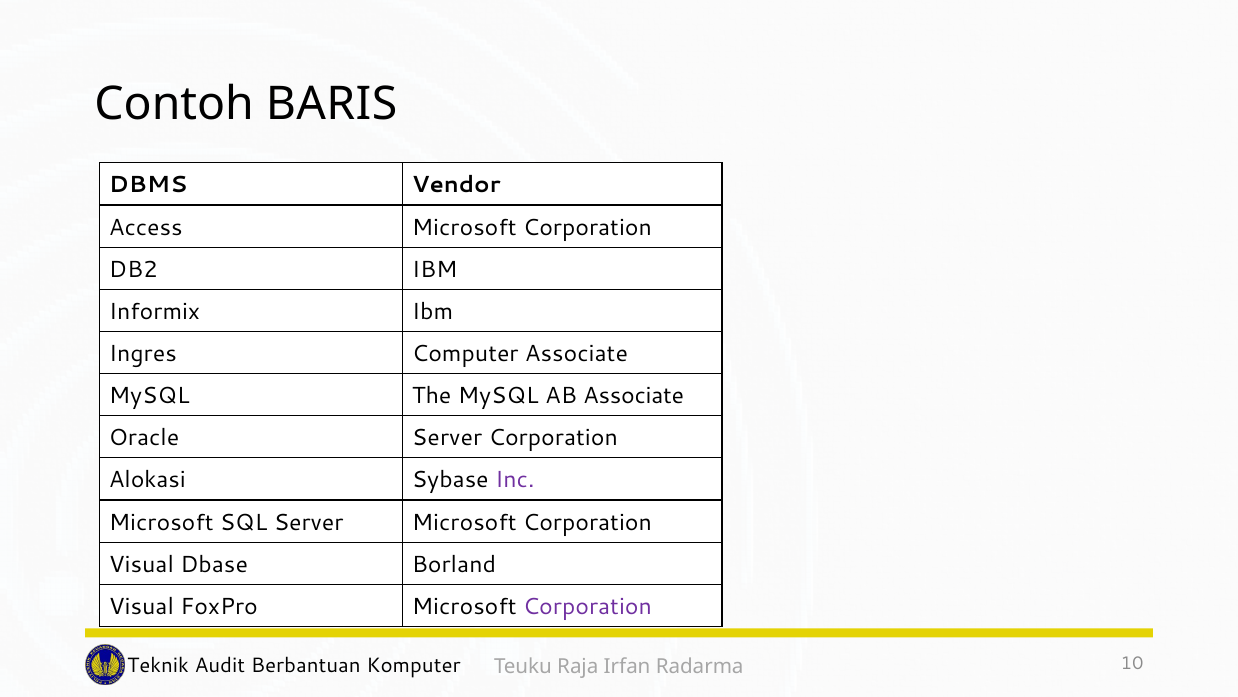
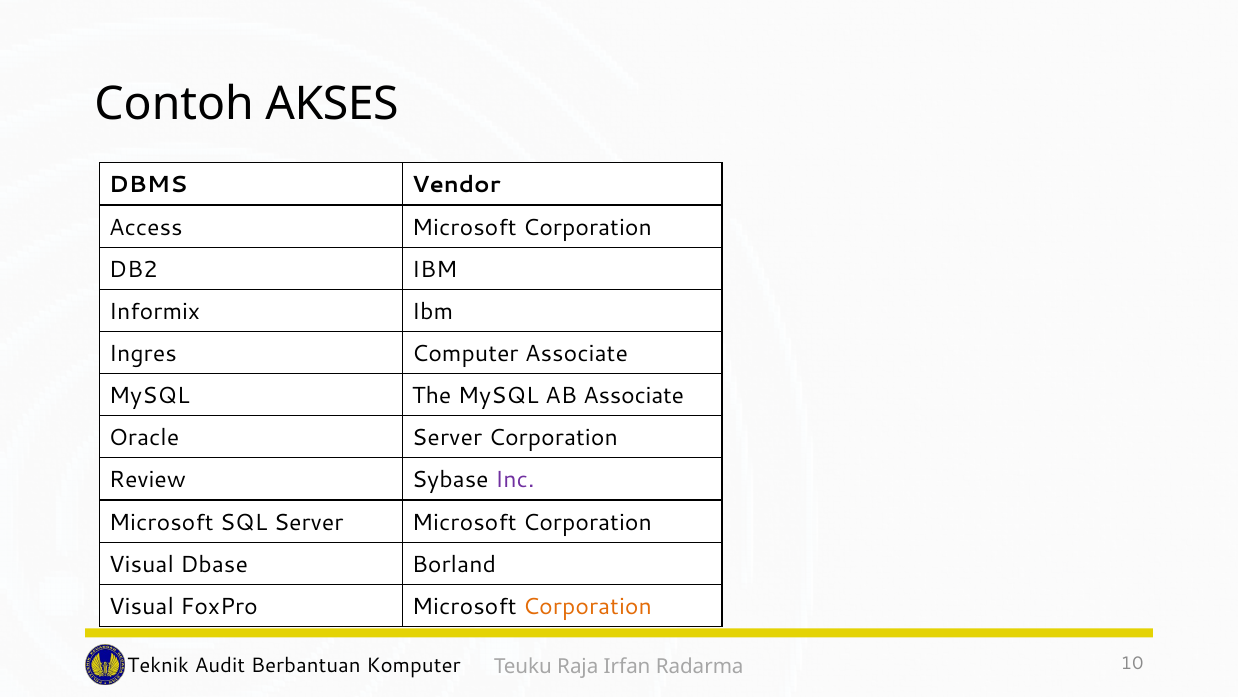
BARIS: BARIS -> AKSES (332, 104)
Alokasi: Alokasi -> Review (147, 480)
Corporation colour: purple -> orange (587, 606)
